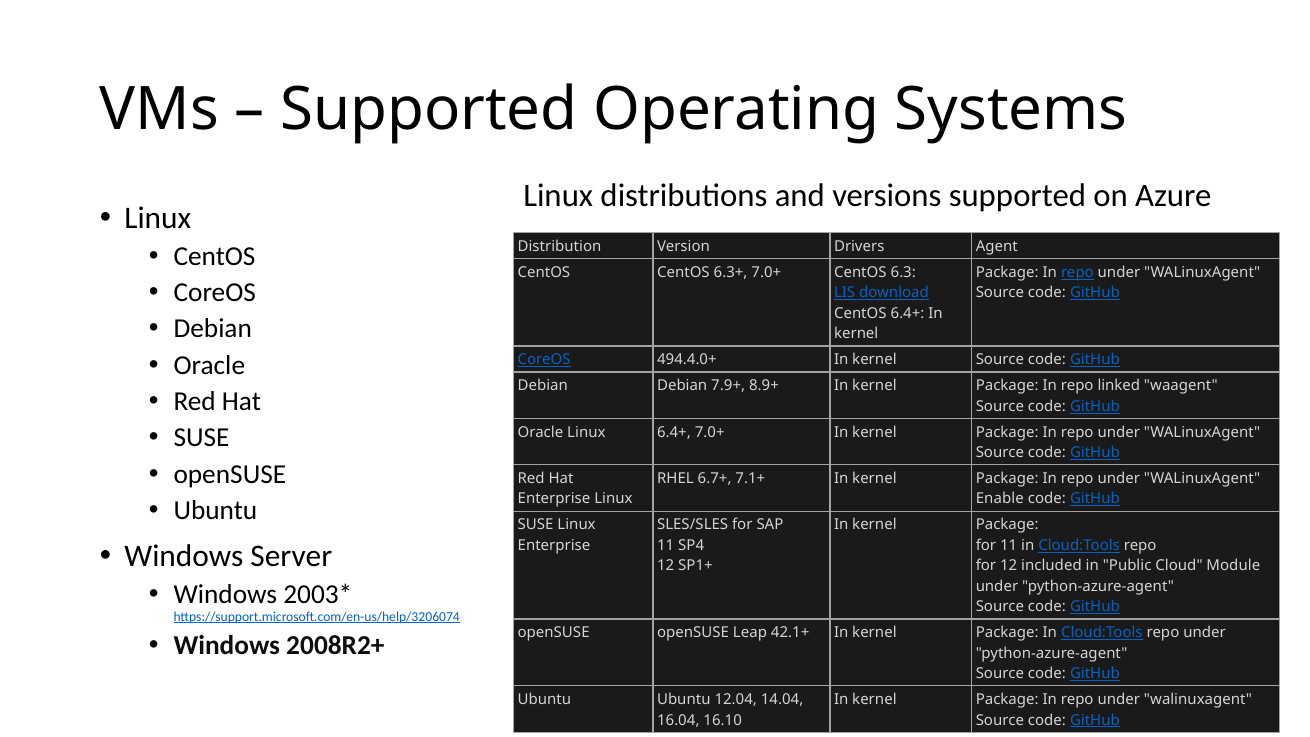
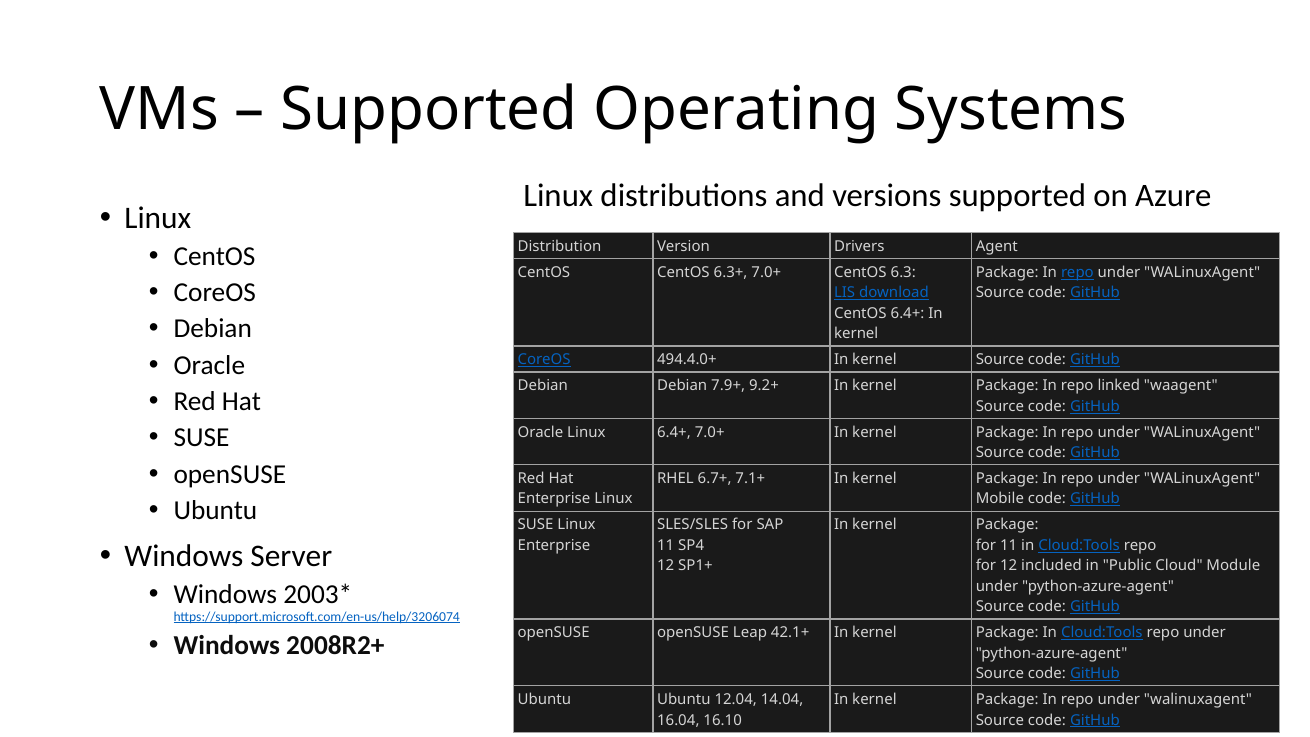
8.9+: 8.9+ -> 9.2+ (764, 386)
Enable: Enable -> Mobile (1000, 499)
